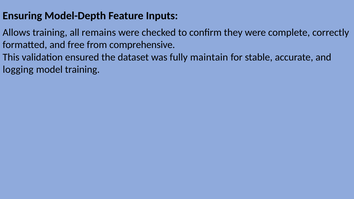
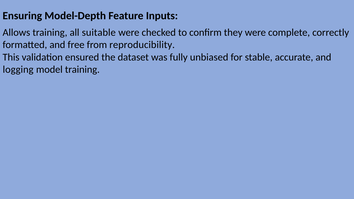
remains: remains -> suitable (99, 32)
comprehensive: comprehensive -> reproducibility (142, 45)
maintain: maintain -> unbiased (209, 57)
